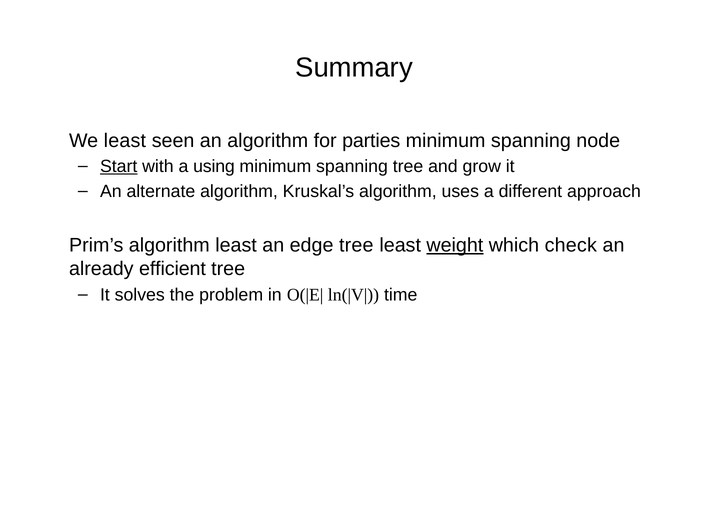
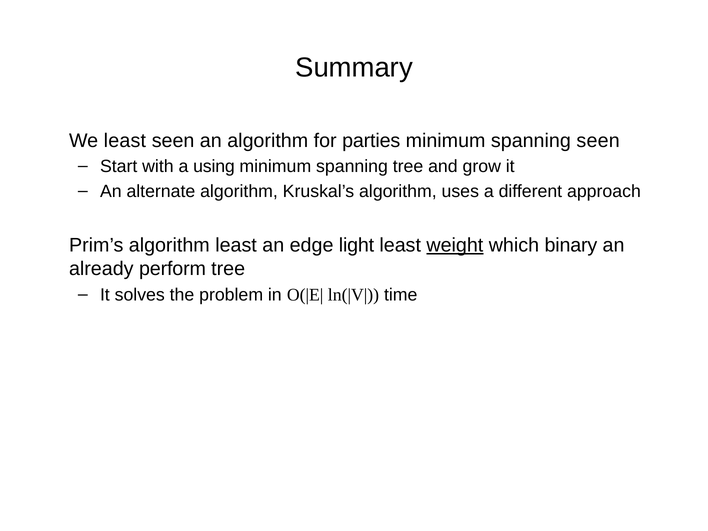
spanning node: node -> seen (598, 141)
Start underline: present -> none (119, 166)
edge tree: tree -> light (356, 245)
check: check -> binary (571, 245)
efficient: efficient -> perform (172, 269)
